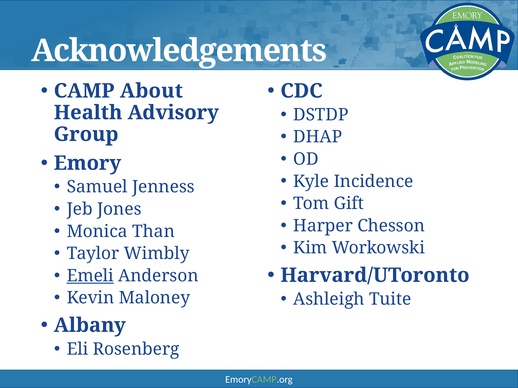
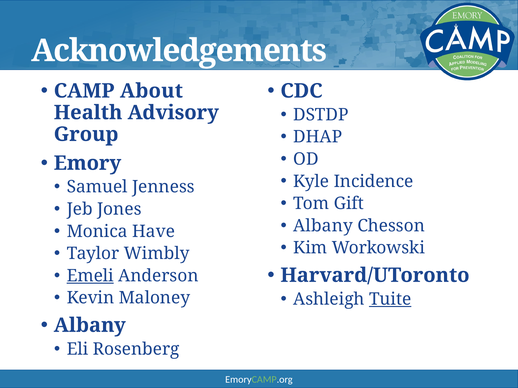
Harper: Harper -> Albany (323, 226)
Than: Than -> Have (154, 232)
Tuite underline: none -> present (390, 299)
